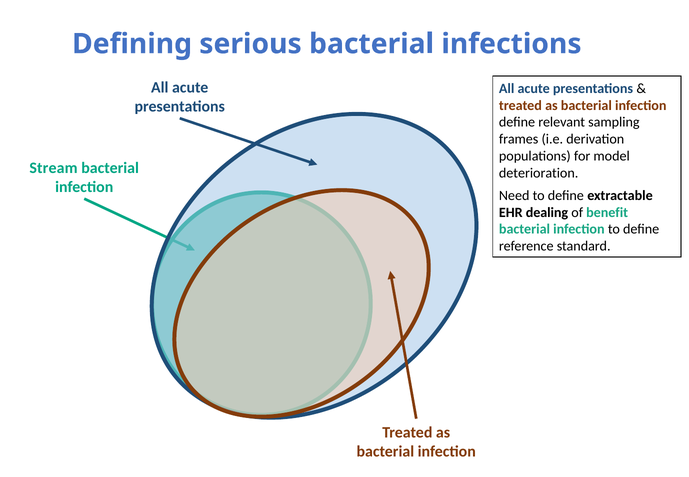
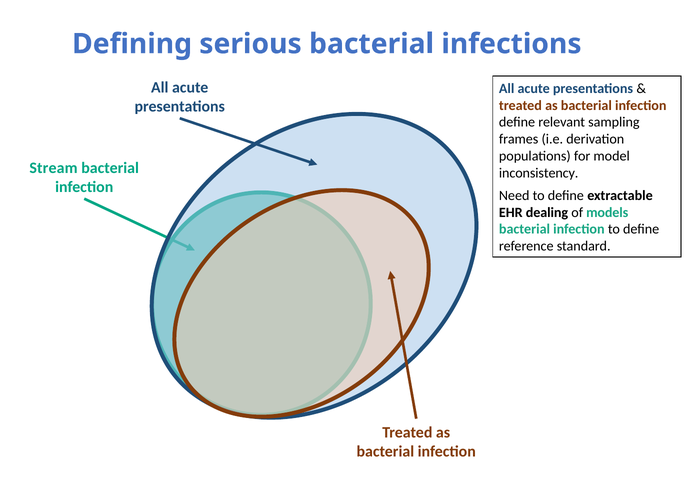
deterioration: deterioration -> inconsistency (539, 173)
benefit: benefit -> models (607, 212)
